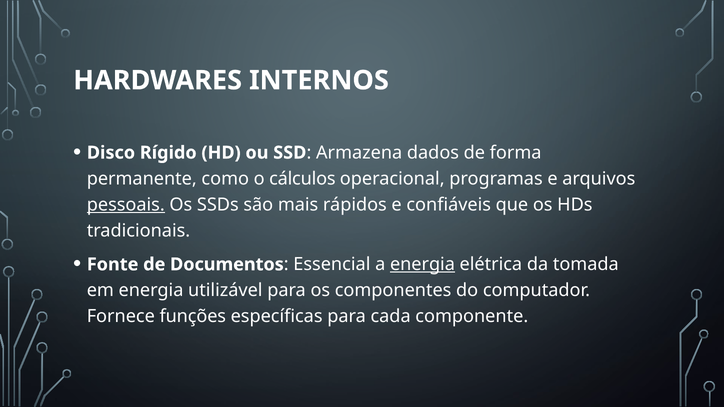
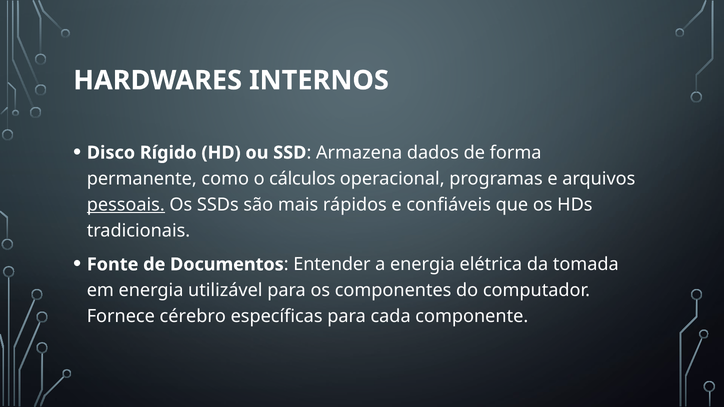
Essencial: Essencial -> Entender (332, 265)
energia underline: present -> none (422, 265)
funções: funções -> cérebro (193, 317)
